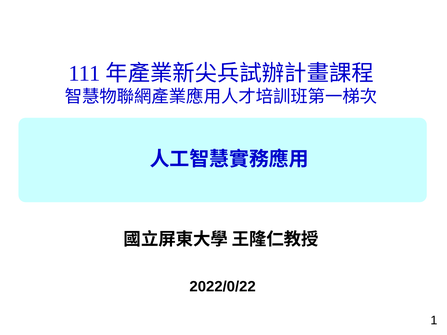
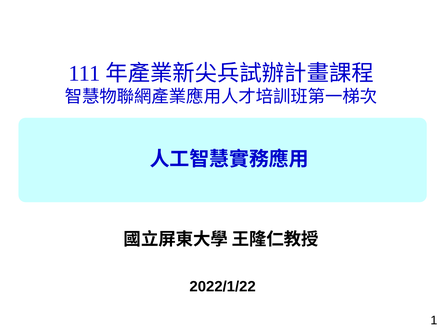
2022/0/22: 2022/0/22 -> 2022/1/22 (223, 287)
